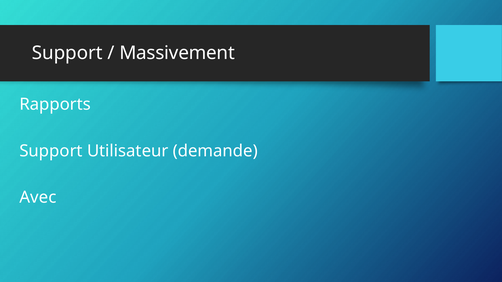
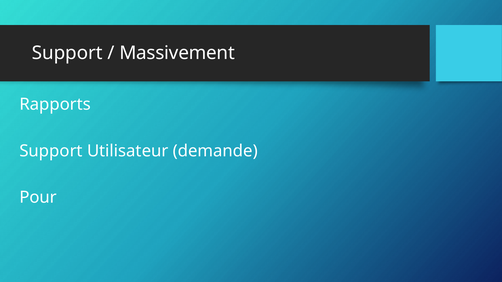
Avec: Avec -> Pour (38, 198)
